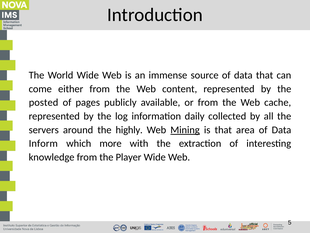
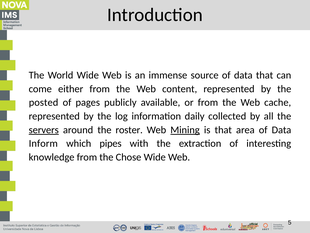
servers underline: none -> present (44, 130)
highly: highly -> roster (129, 130)
more: more -> pipes (111, 143)
Player: Player -> Chose (129, 157)
